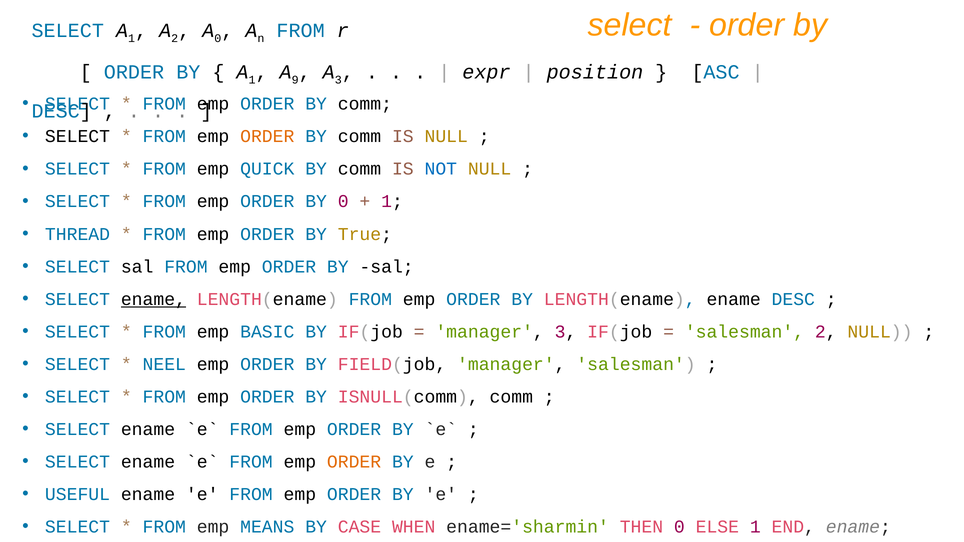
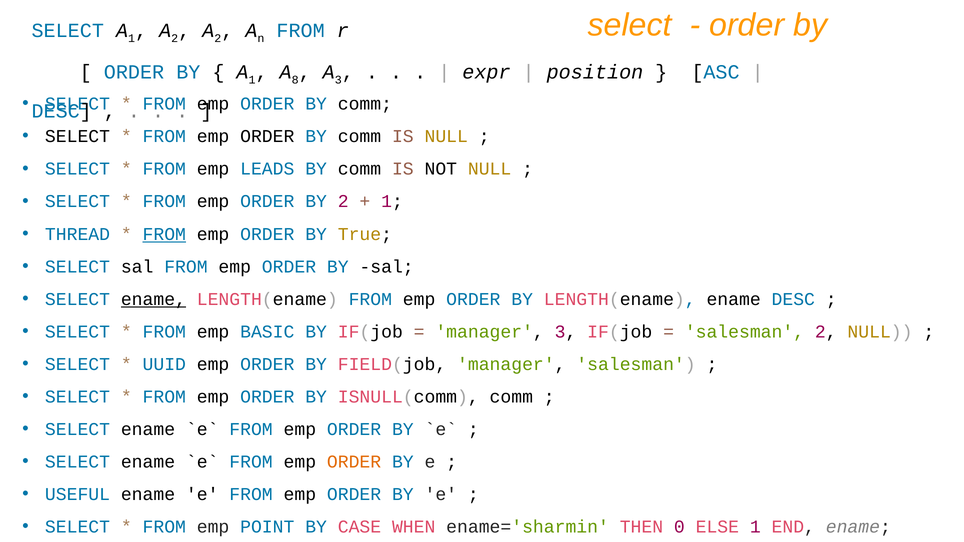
0: 0 -> 2 (218, 39)
9: 9 -> 8 (295, 80)
ORDER colour: orange -> black (267, 137)
QUICK: QUICK -> LEADS (267, 169)
NOT colour: blue -> black (441, 169)
BY 0: 0 -> 2 (343, 202)
FROM underline: none -> present (164, 234)
NEEL: NEEL -> UUID (164, 364)
MEANS: MEANS -> POINT (267, 527)
